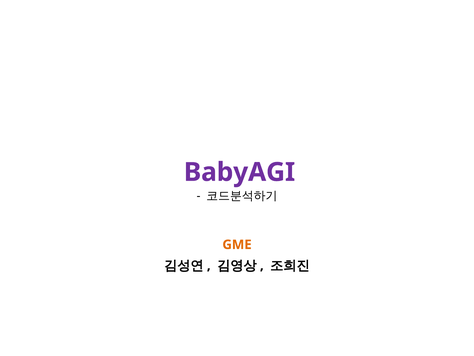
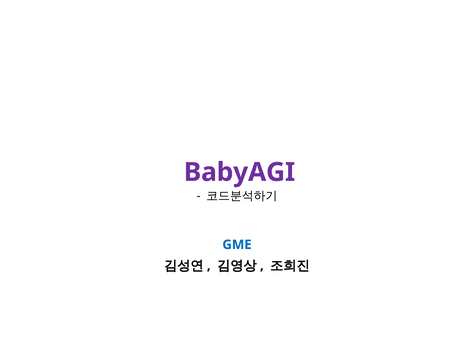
GME colour: orange -> blue (237, 244)
